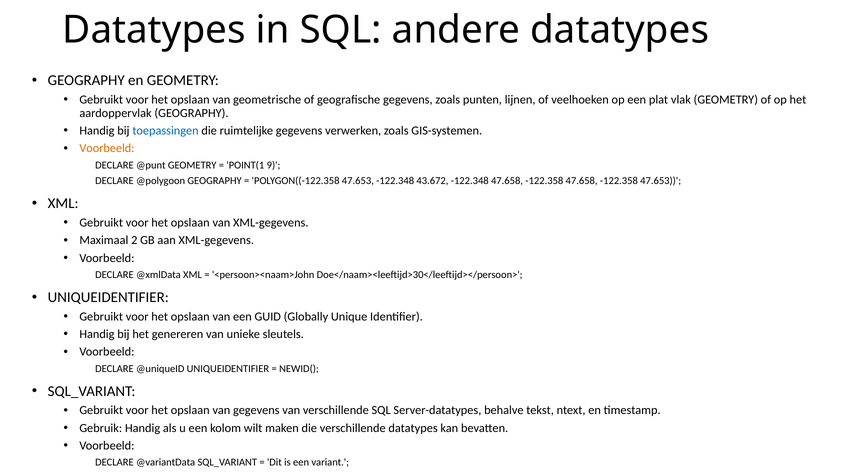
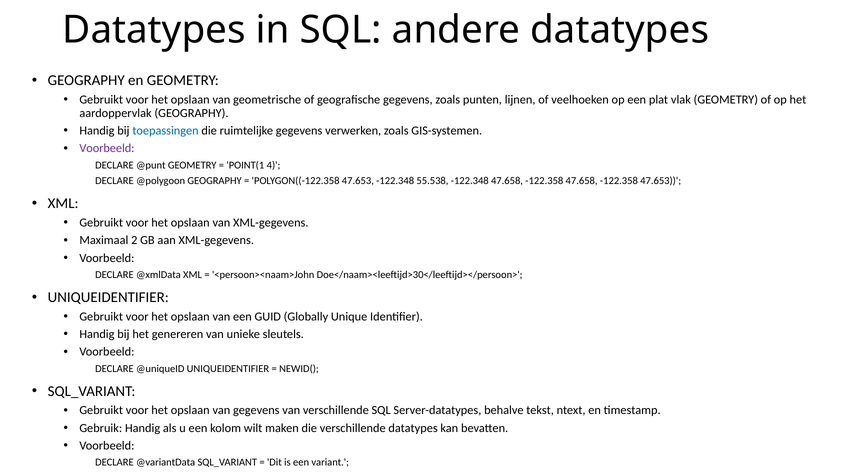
Voorbeeld colour: orange -> purple (107, 148)
9: 9 -> 4 (274, 165)
43.672: 43.672 -> 55.538 (432, 181)
